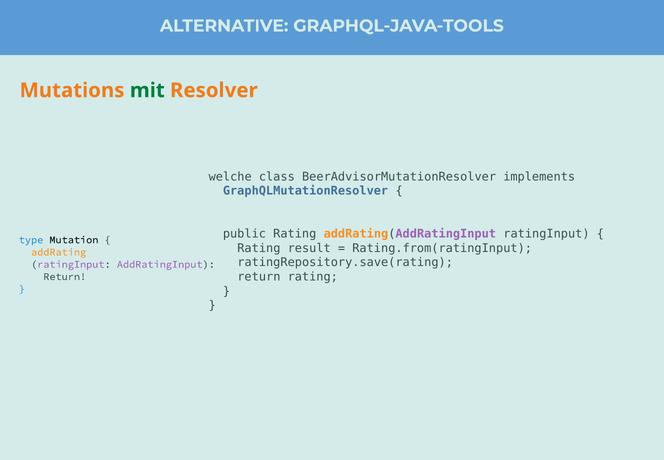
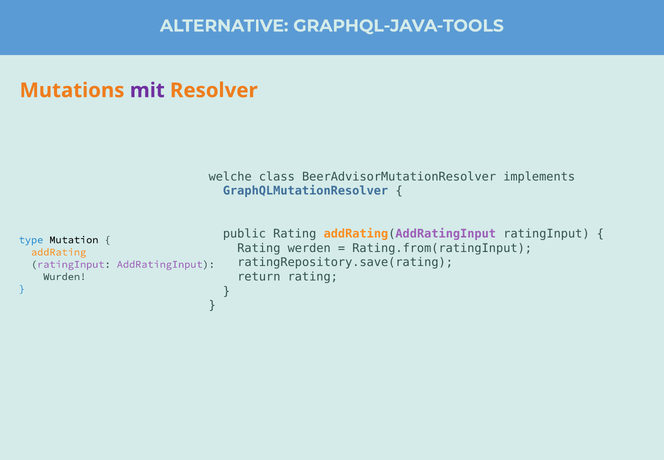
mit colour: green -> purple (147, 90)
result: result -> werden (309, 248)
Return: Return -> Wurden (65, 276)
